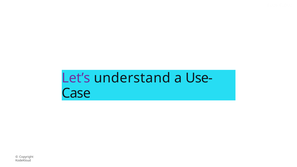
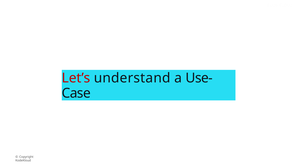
Let’s colour: purple -> red (76, 78)
